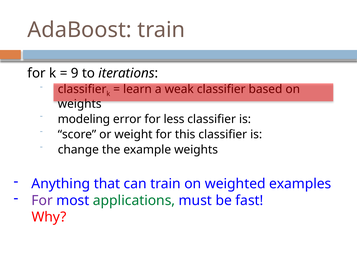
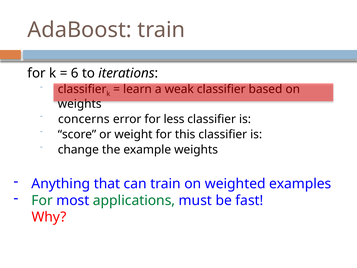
9: 9 -> 6 (75, 73)
modeling: modeling -> concerns (84, 119)
For colour: purple -> green (42, 200)
